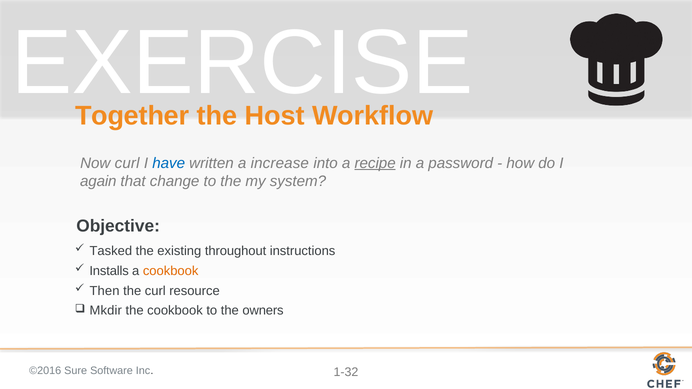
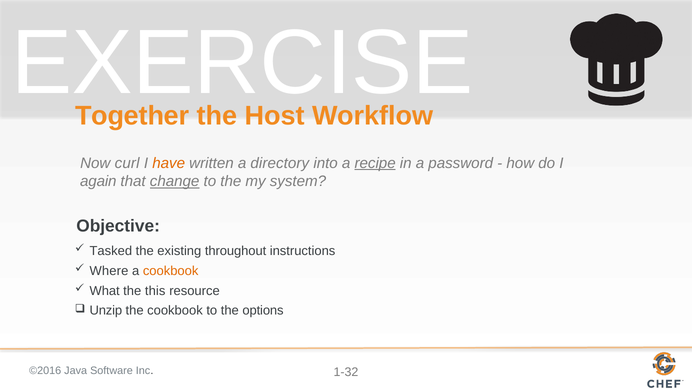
have colour: blue -> orange (169, 163)
increase: increase -> directory (280, 163)
change underline: none -> present (175, 181)
Installs: Installs -> Where (109, 271)
Then: Then -> What (105, 291)
the curl: curl -> this (155, 291)
Mkdir: Mkdir -> Unzip (106, 311)
owners: owners -> options (263, 311)
Sure: Sure -> Java (76, 371)
